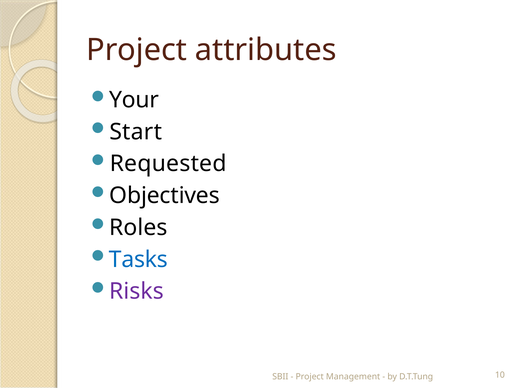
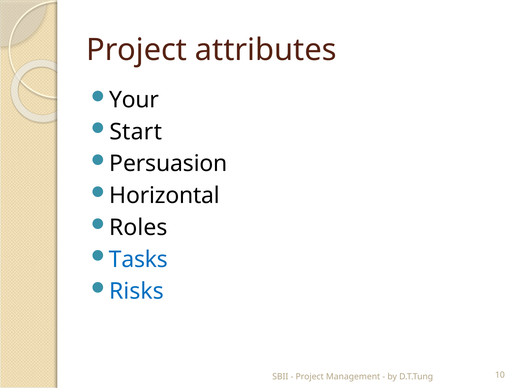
Requested: Requested -> Persuasion (168, 164)
Objectives: Objectives -> Horizontal (165, 196)
Risks colour: purple -> blue (137, 291)
